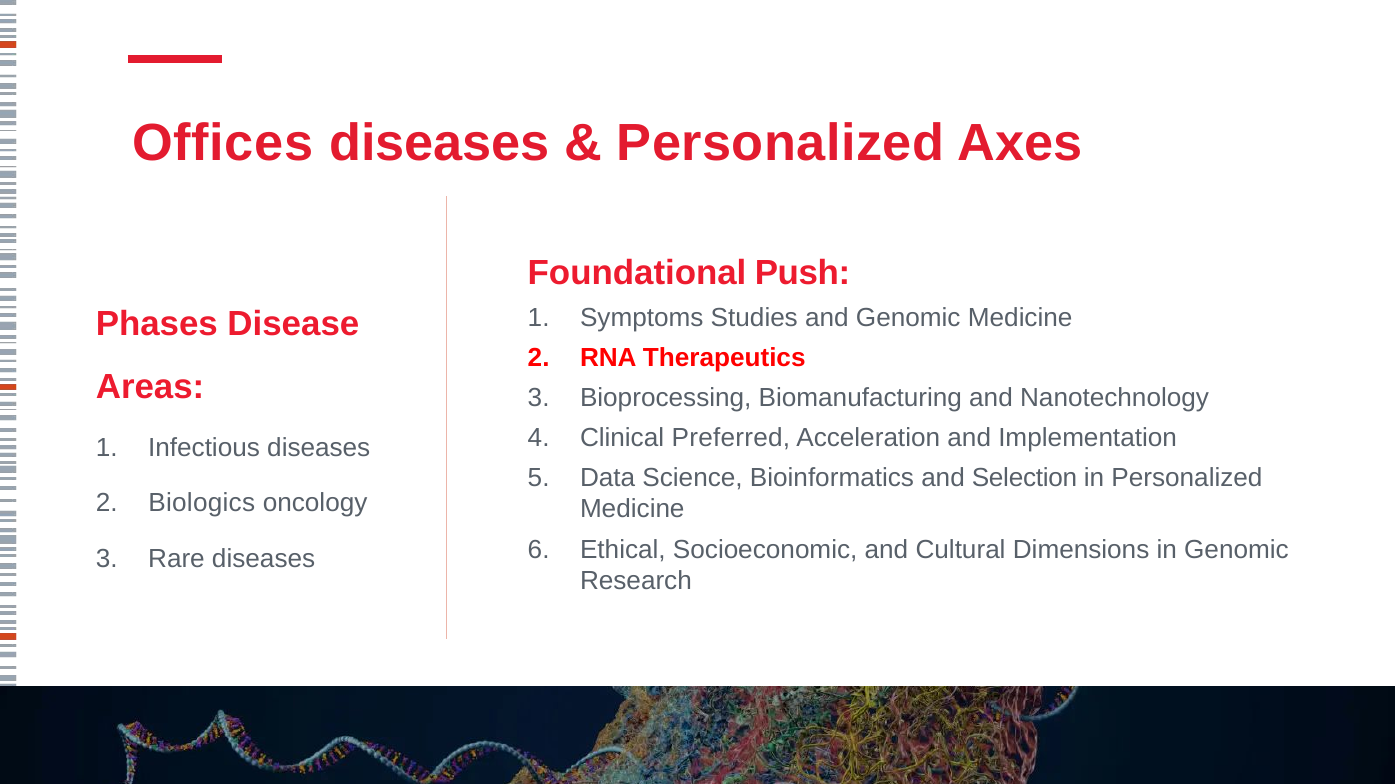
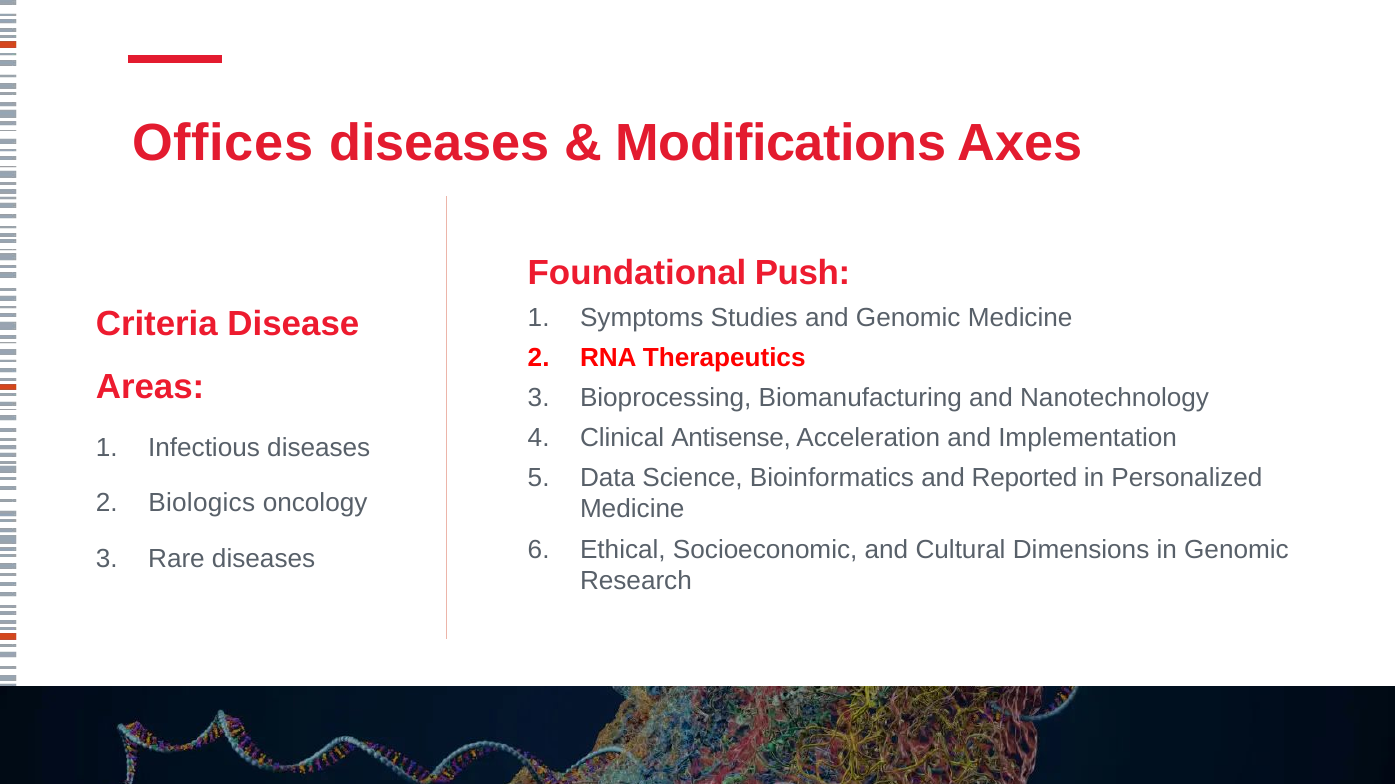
Personalized: Personalized -> Modifications (781, 144)
Phases: Phases -> Criteria (157, 325)
Preferred: Preferred -> Antisense (731, 438)
Selection: Selection -> Reported (1025, 478)
